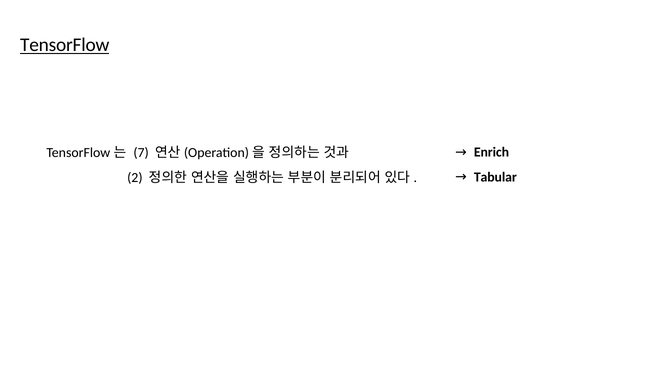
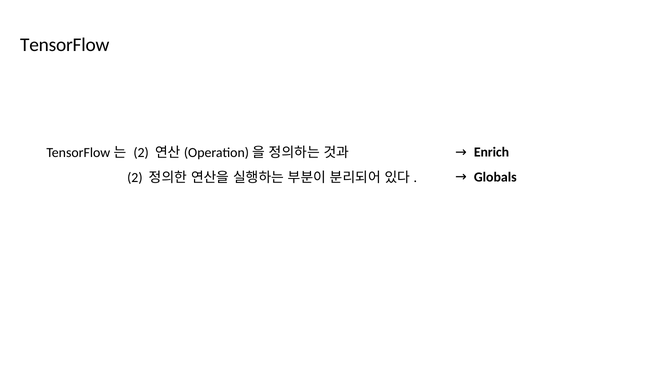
TensorFlow underline: present -> none (65, 45)
7: 7 -> 2 (141, 153)
Tabular: Tabular -> Globals (495, 177)
